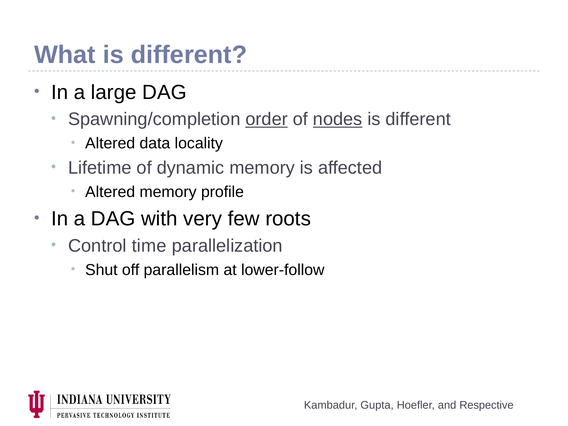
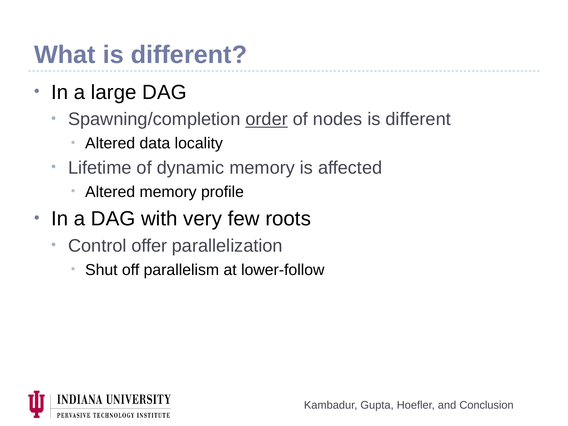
nodes underline: present -> none (338, 119)
time: time -> offer (149, 246)
Respective: Respective -> Conclusion (486, 405)
